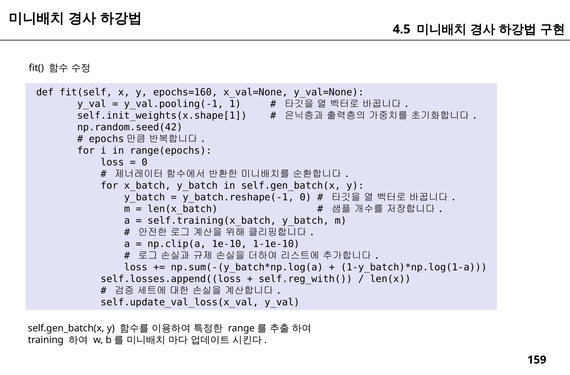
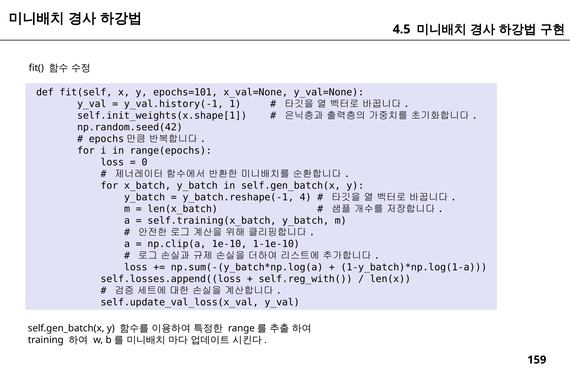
epochs=160: epochs=160 -> epochs=101 (185, 92)
y_val.pooling(-1: y_val.pooling(-1 -> y_val.history(-1 (174, 104)
y_batch.reshape(-1 0: 0 -> 4 (306, 197)
